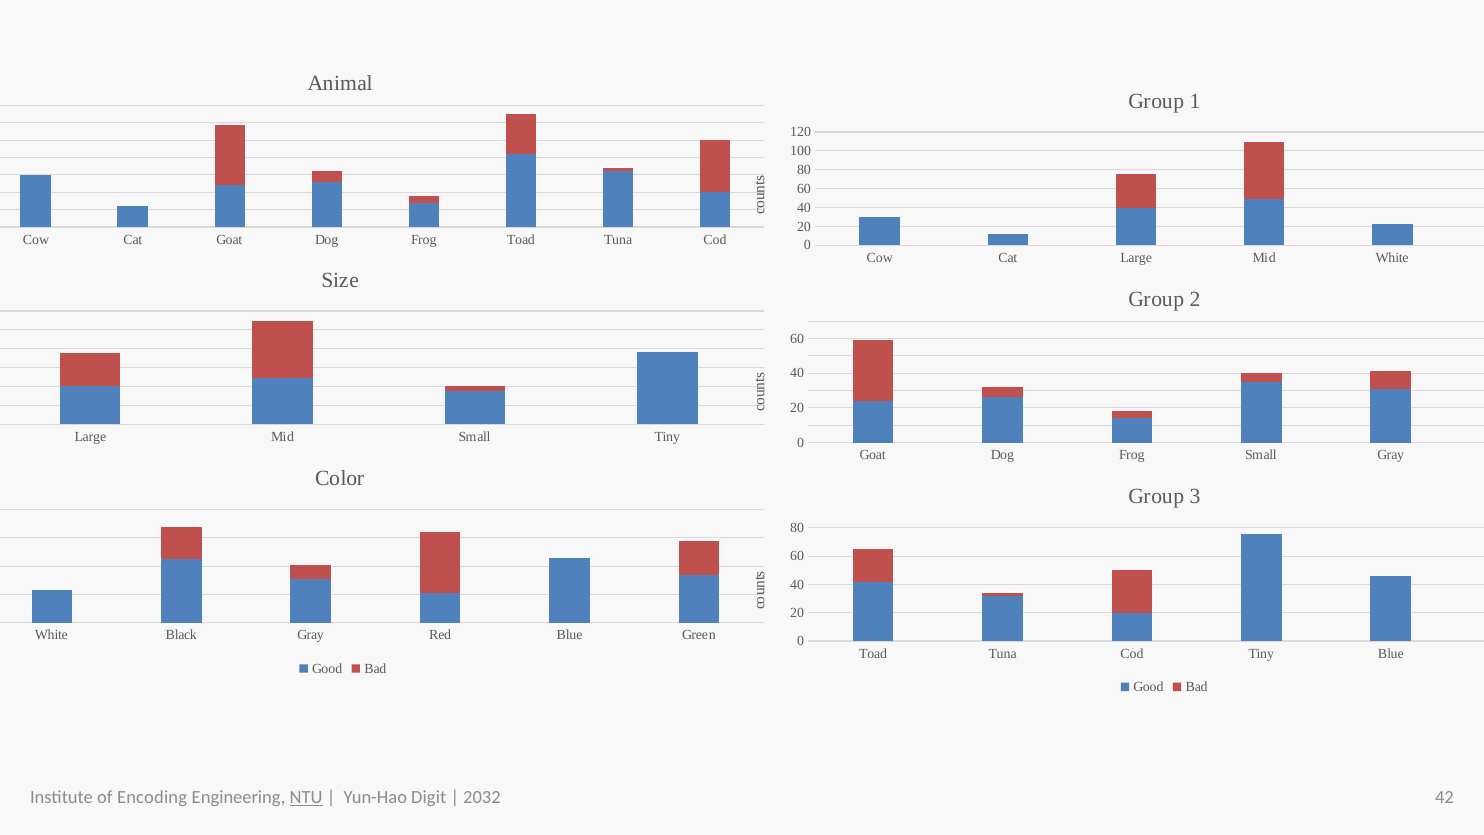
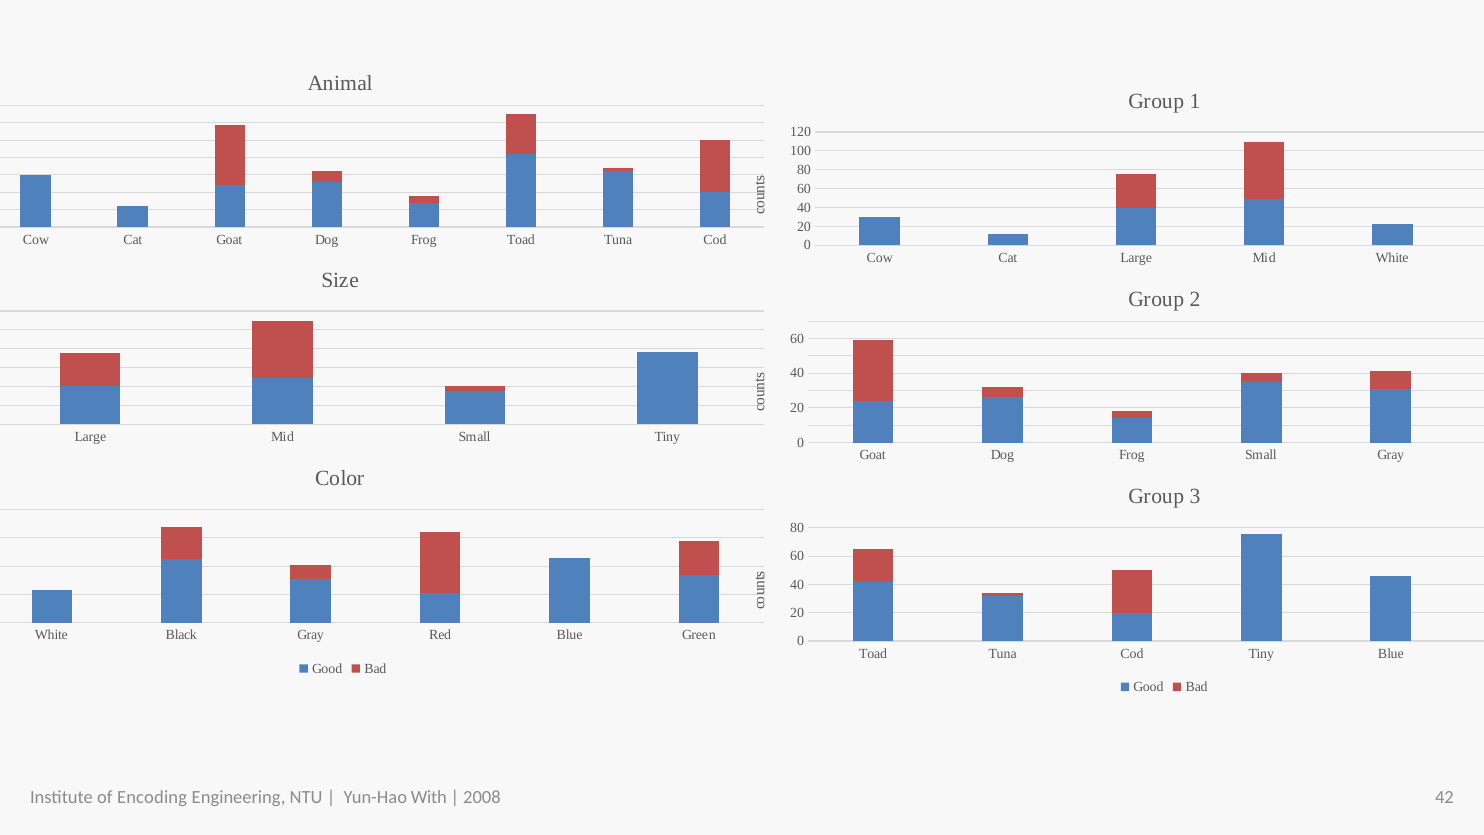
NTU underline: present -> none (306, 797)
Digit: Digit -> With (429, 797)
2032: 2032 -> 2008 (482, 797)
